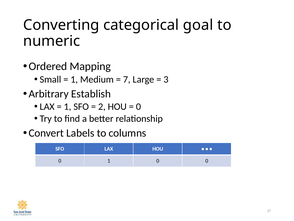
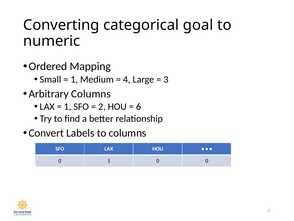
7: 7 -> 4 (127, 79)
Arbitrary Establish: Establish -> Columns (91, 94)
0: 0 -> 6 (138, 106)
